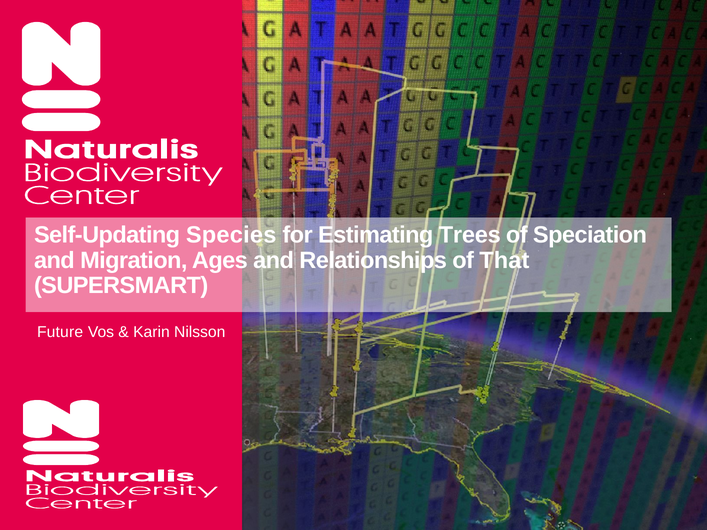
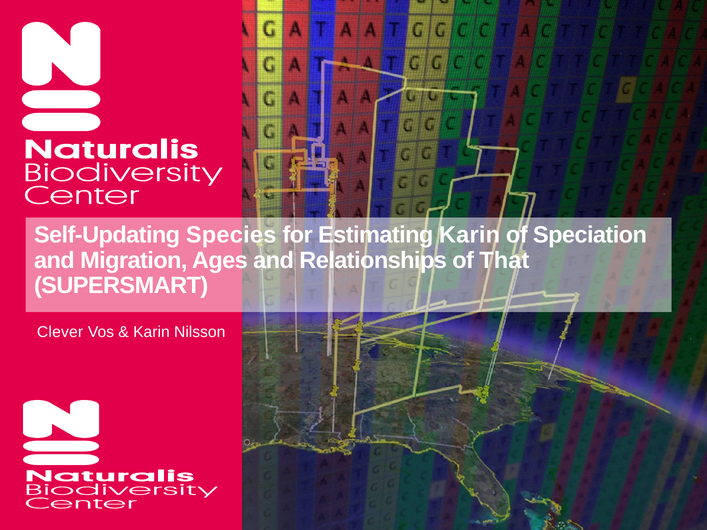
Estimating Trees: Trees -> Karin (470, 235)
Future: Future -> Clever (60, 332)
